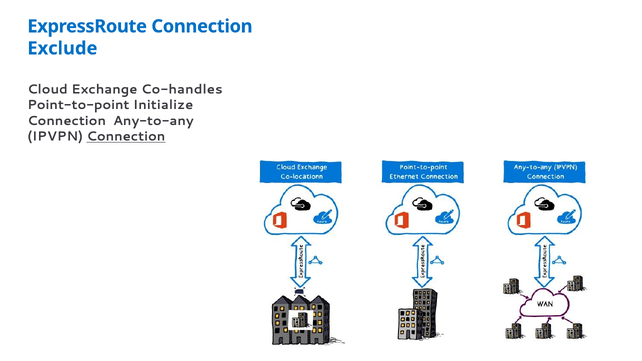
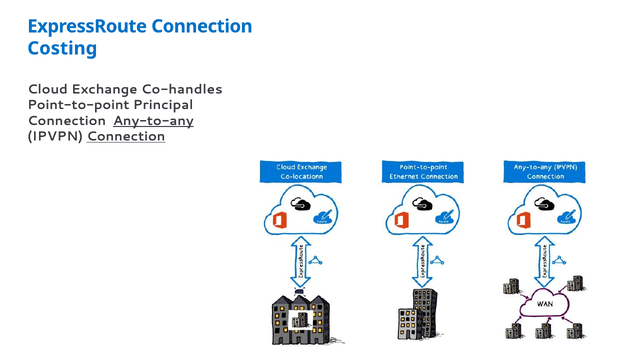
Exclude: Exclude -> Costing (62, 48)
Initialize: Initialize -> Principal (163, 105)
Any-to-any underline: none -> present (153, 121)
